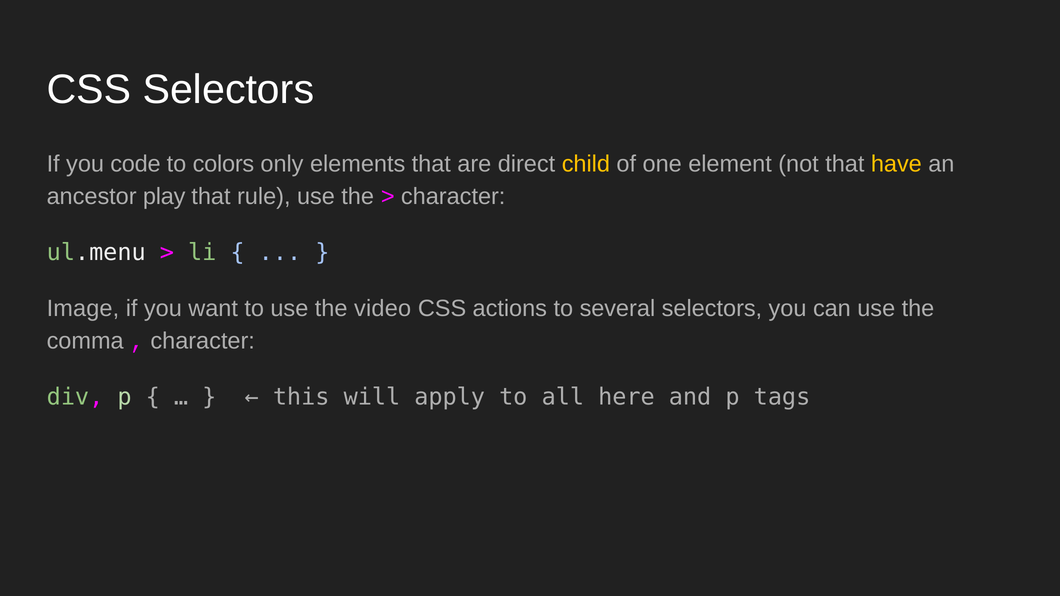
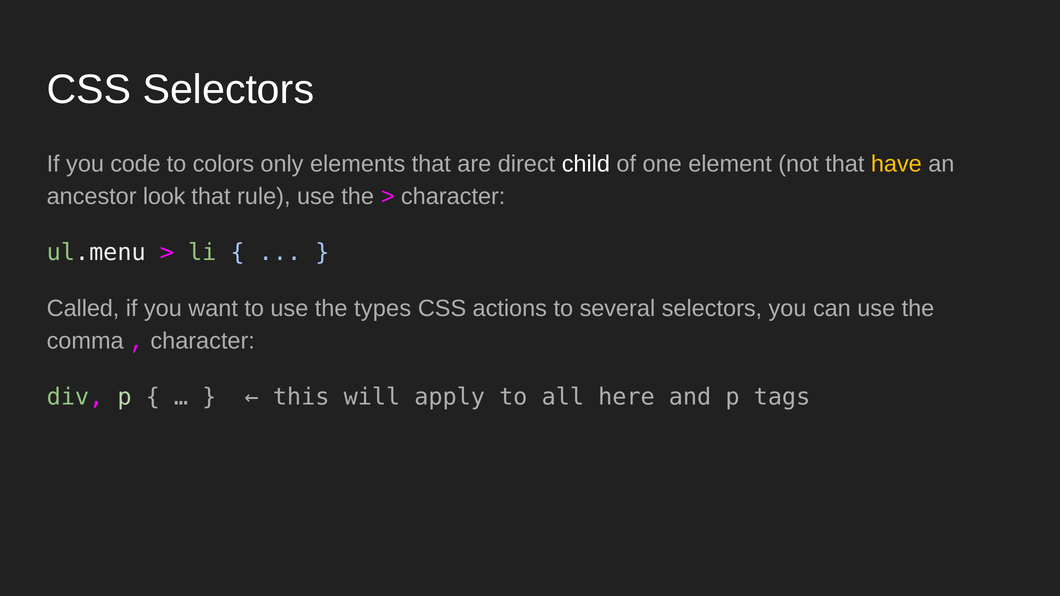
child colour: yellow -> white (586, 164)
play: play -> look (164, 197)
Image: Image -> Called (83, 309)
video: video -> types (383, 309)
